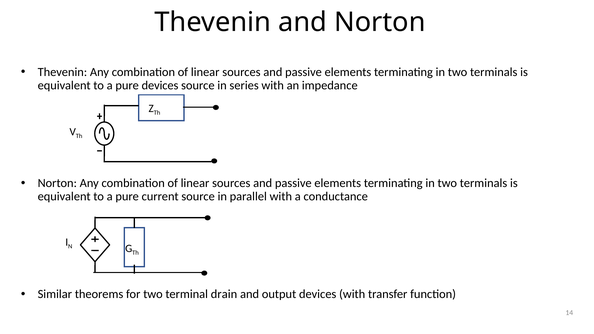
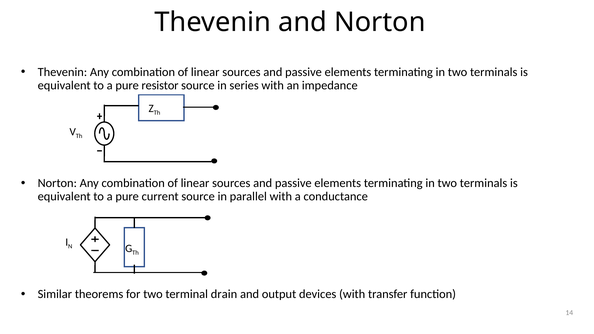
pure devices: devices -> resistor (160, 85)
